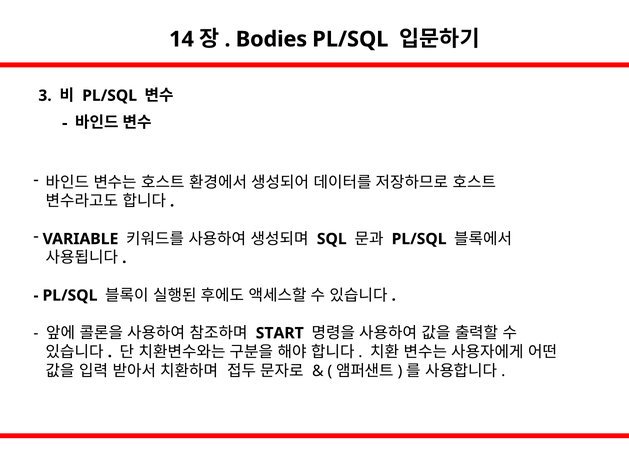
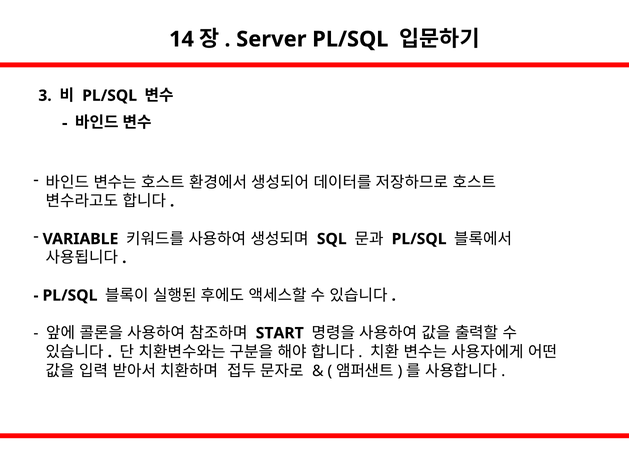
Bodies: Bodies -> Server (271, 39)
